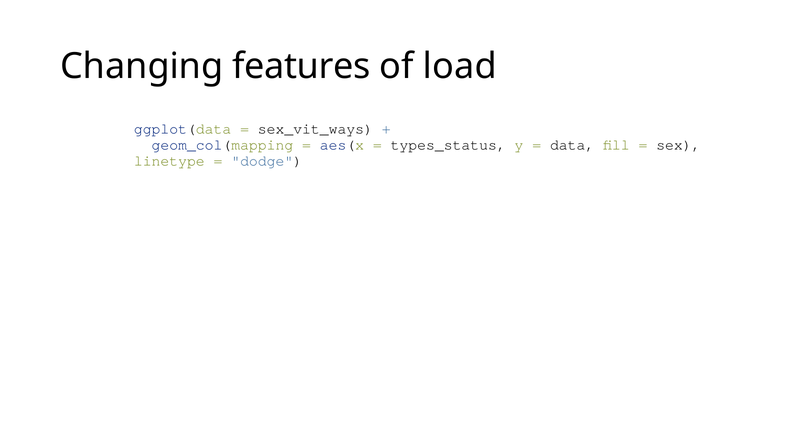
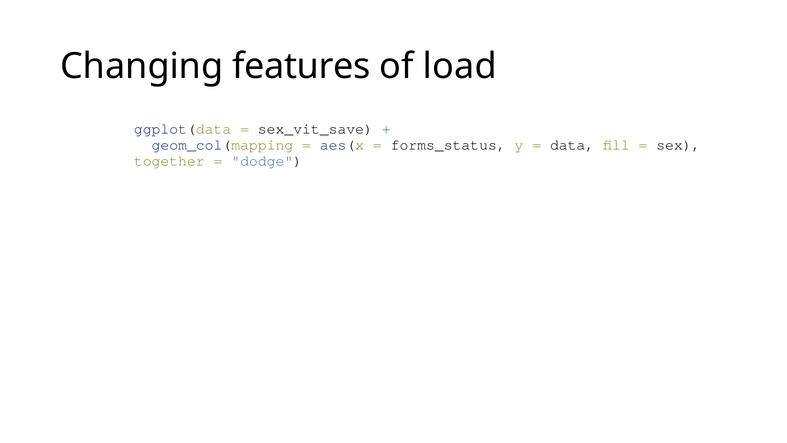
sex_vit_ways: sex_vit_ways -> sex_vit_save (315, 129)
types_status: types_status -> forms_status (448, 145)
linetype: linetype -> together (169, 161)
